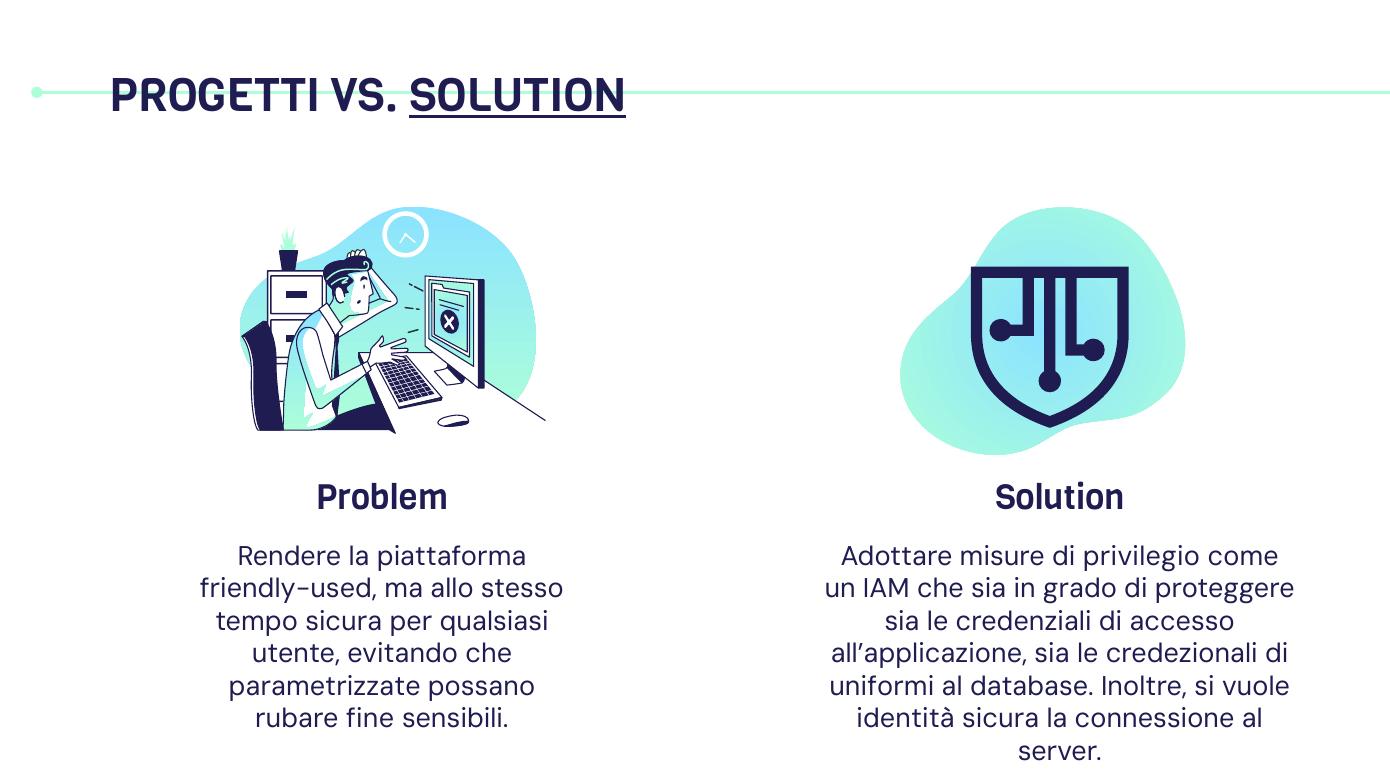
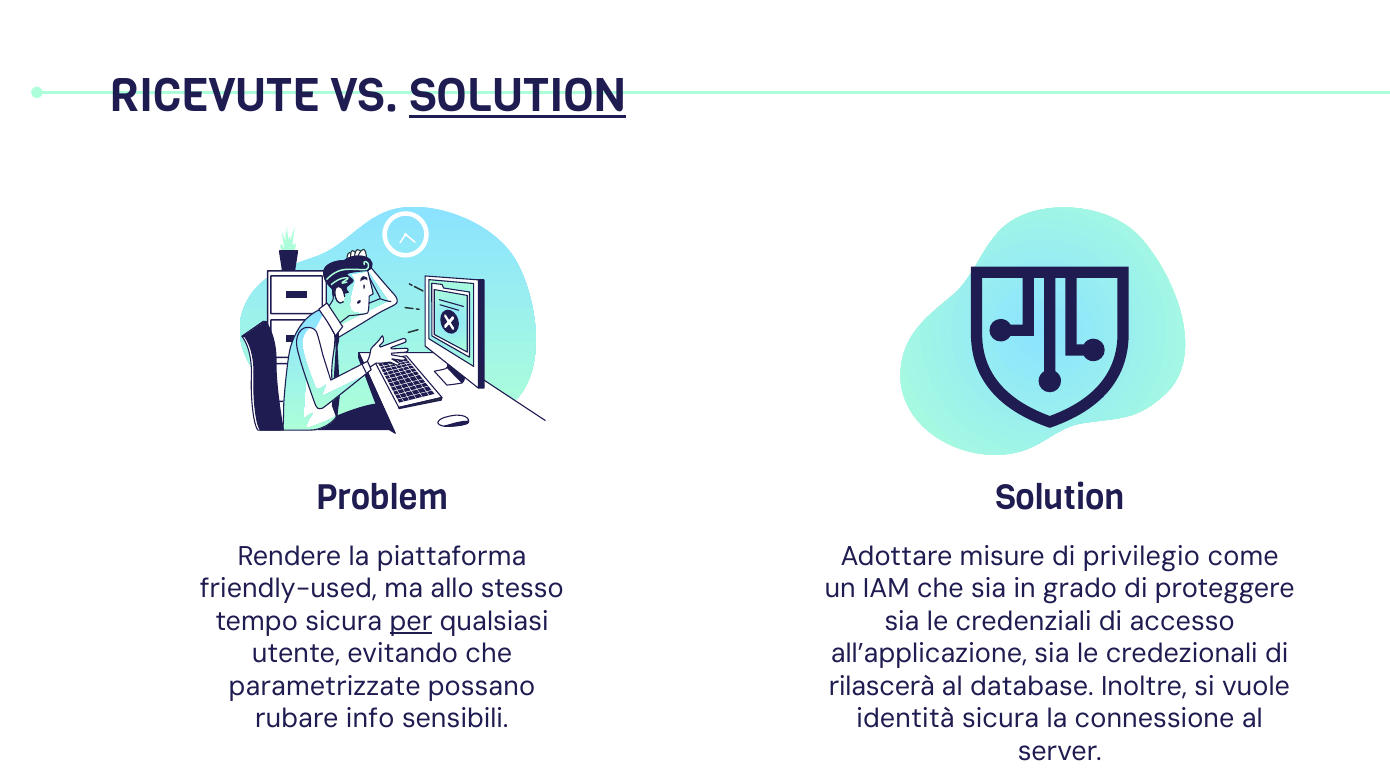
PROGETTI: PROGETTI -> RICEVUTE (215, 96)
per underline: none -> present (411, 621)
uniformi: uniformi -> rilascerà (882, 686)
fine: fine -> info (370, 719)
